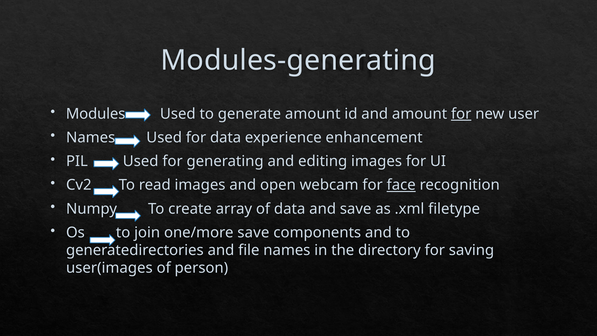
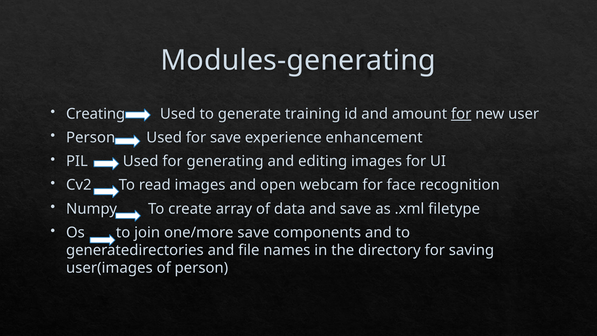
Modules: Modules -> Creating (96, 114)
generate amount: amount -> training (313, 114)
Names: Names -> Person (91, 137)
for data: data -> save (226, 137)
face underline: present -> none (401, 185)
